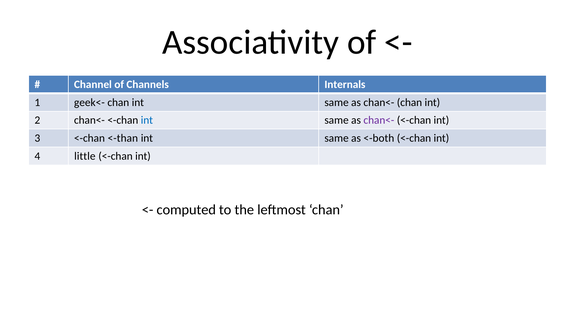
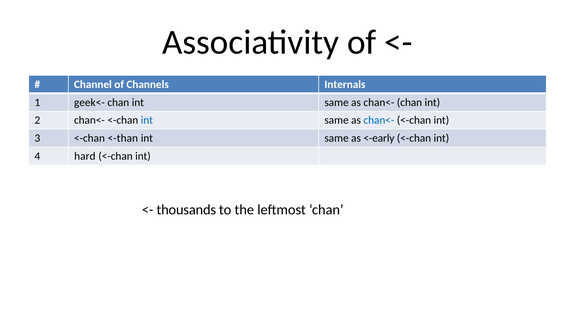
chan<- colour: purple -> blue (379, 120)
<-both: <-both -> <-early (379, 138)
little: little -> hard (85, 156)
computed: computed -> thousands (186, 210)
